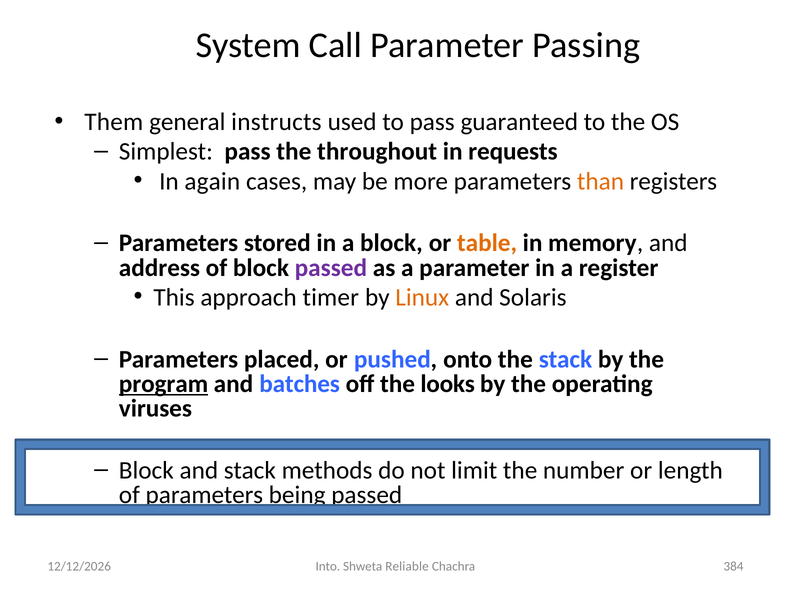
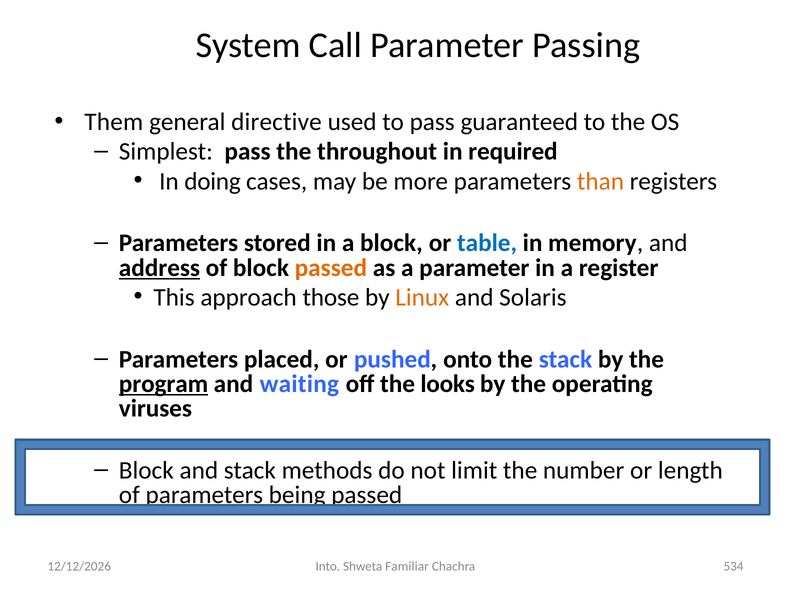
instructs: instructs -> directive (276, 122)
requests: requests -> required (513, 152)
again: again -> doing (213, 181)
table colour: orange -> blue (487, 243)
address underline: none -> present (159, 268)
passed colour: purple -> orange (331, 268)
timer: timer -> those (331, 297)
batches: batches -> waiting (299, 384)
Reliable: Reliable -> Familiar (407, 566)
384: 384 -> 534 (734, 566)
